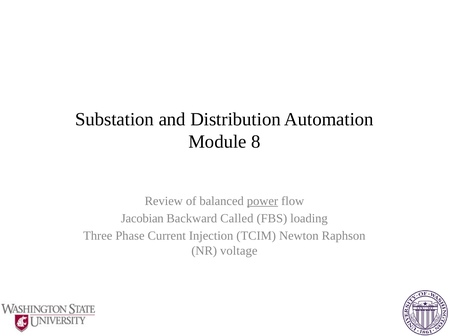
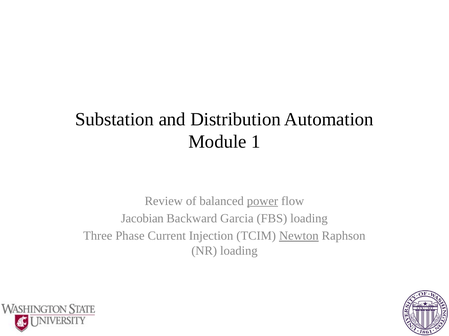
Module 8: 8 -> 1 (256, 142)
Called: Called -> Garcia (237, 219)
Newton underline: none -> present (299, 236)
NR voltage: voltage -> loading (239, 251)
